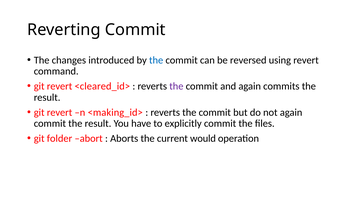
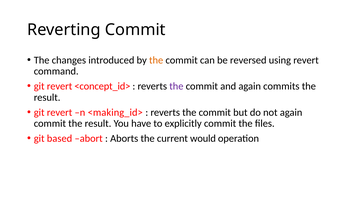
the colour: blue -> orange (156, 60)
<cleared_id>: <cleared_id> -> <concept_id> (102, 86)
folder: folder -> based (60, 139)
